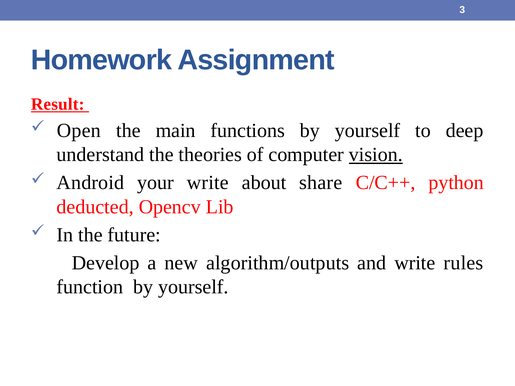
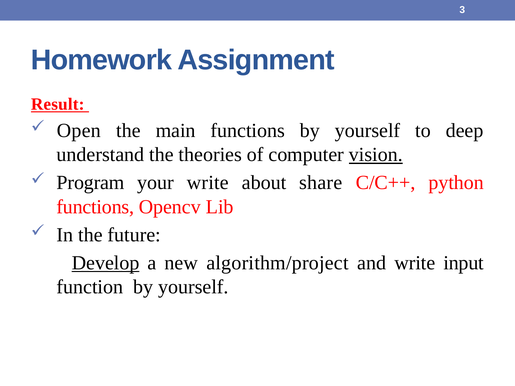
Android: Android -> Program (91, 183)
deducted: deducted -> functions (95, 207)
Develop underline: none -> present (106, 263)
algorithm/outputs: algorithm/outputs -> algorithm/project (278, 263)
rules: rules -> input (464, 263)
